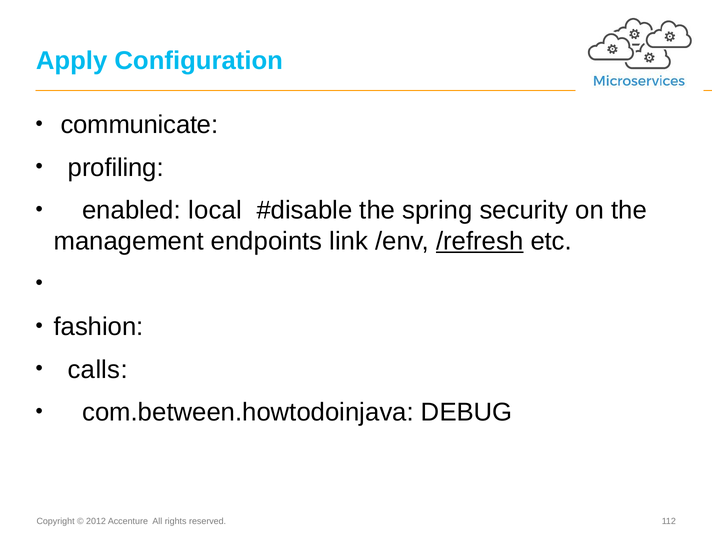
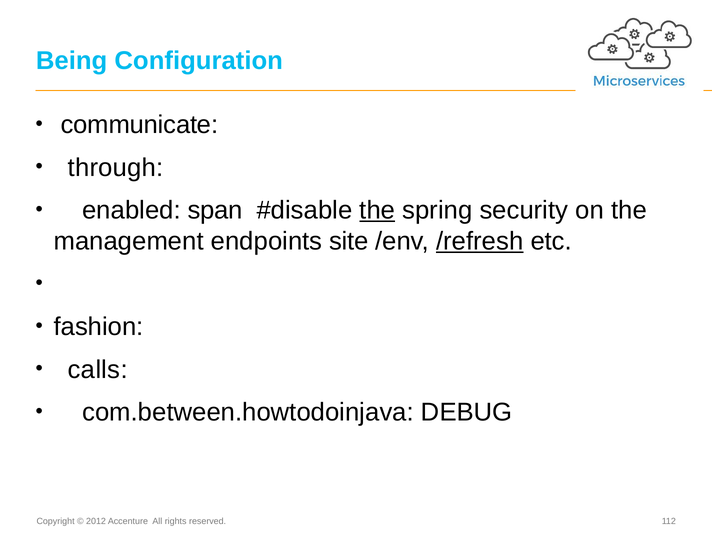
Apply: Apply -> Being (72, 61)
profiling: profiling -> through (116, 168)
local: local -> span (215, 210)
the underline: none -> present (377, 210)
link: link -> site (349, 241)
